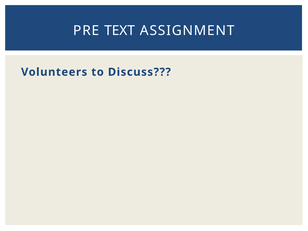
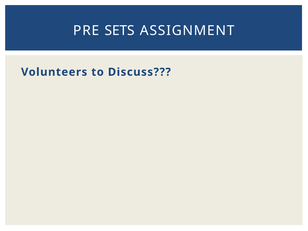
TEXT: TEXT -> SETS (120, 31)
